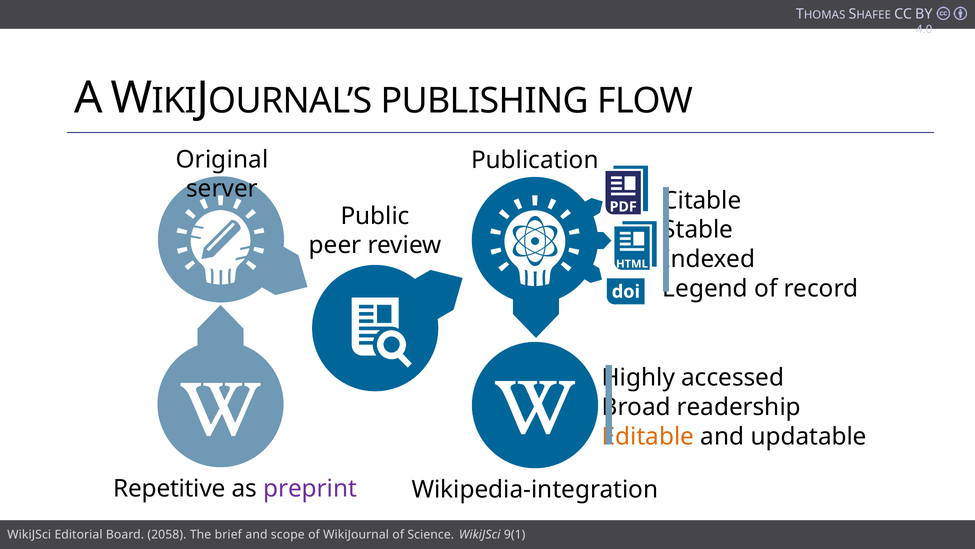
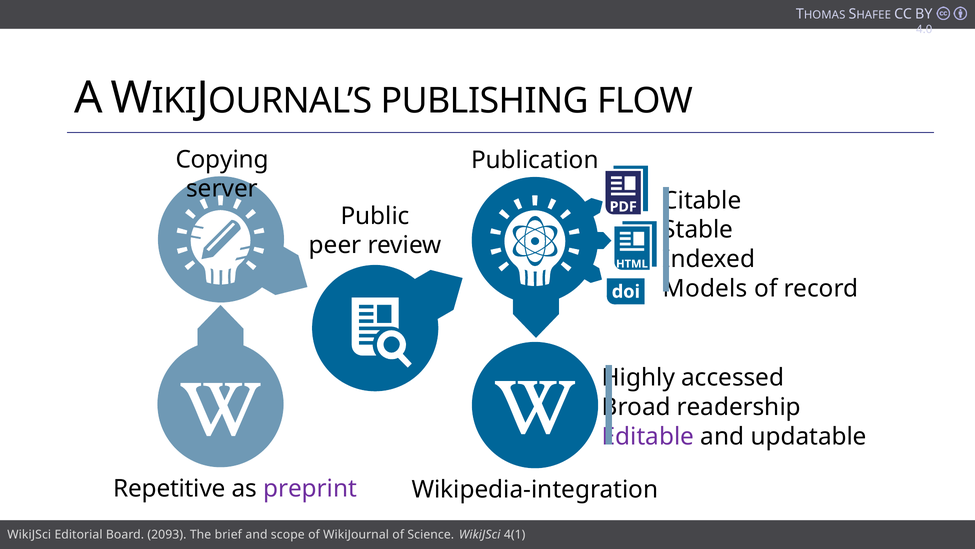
Original: Original -> Copying (222, 159)
Legend: Legend -> Models (705, 288)
Editable colour: orange -> purple (648, 436)
2058: 2058 -> 2093 (167, 534)
9(1: 9(1 -> 4(1 (515, 534)
